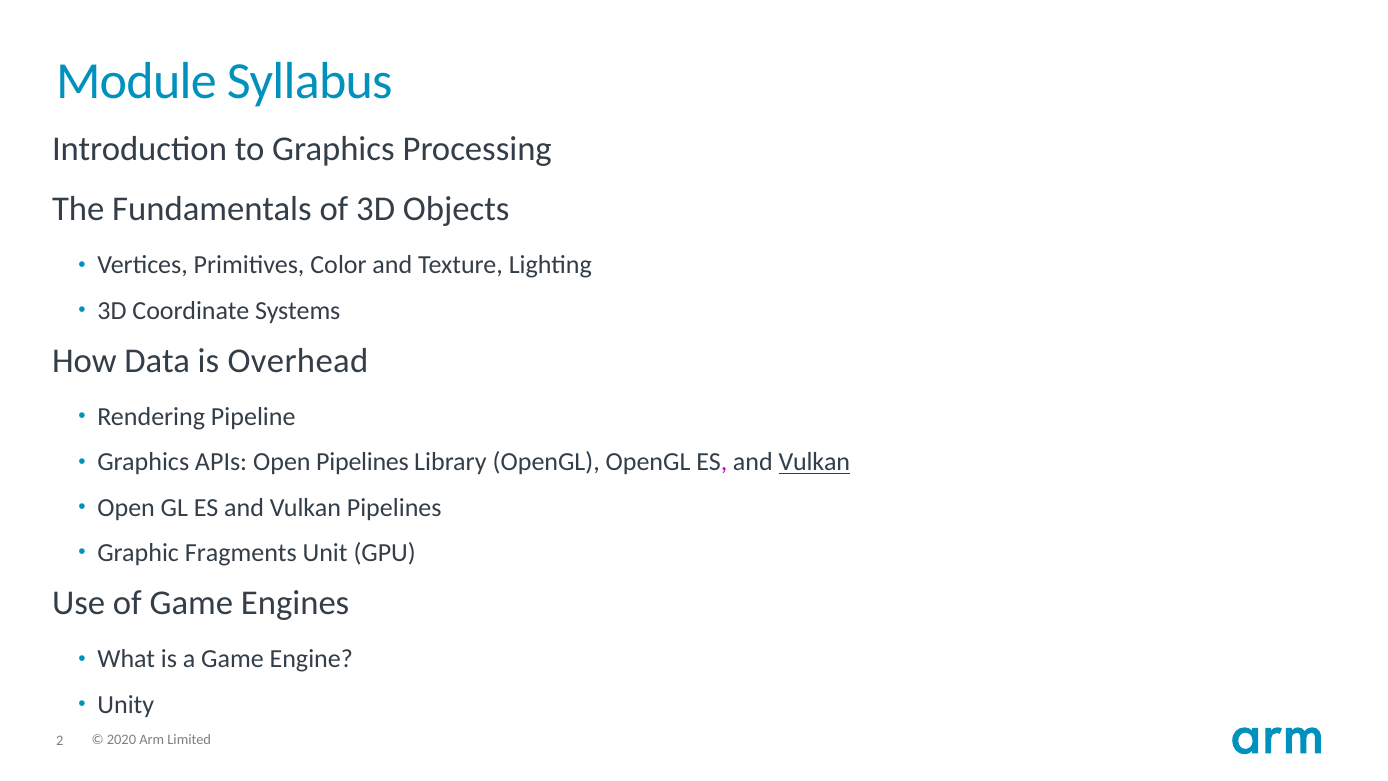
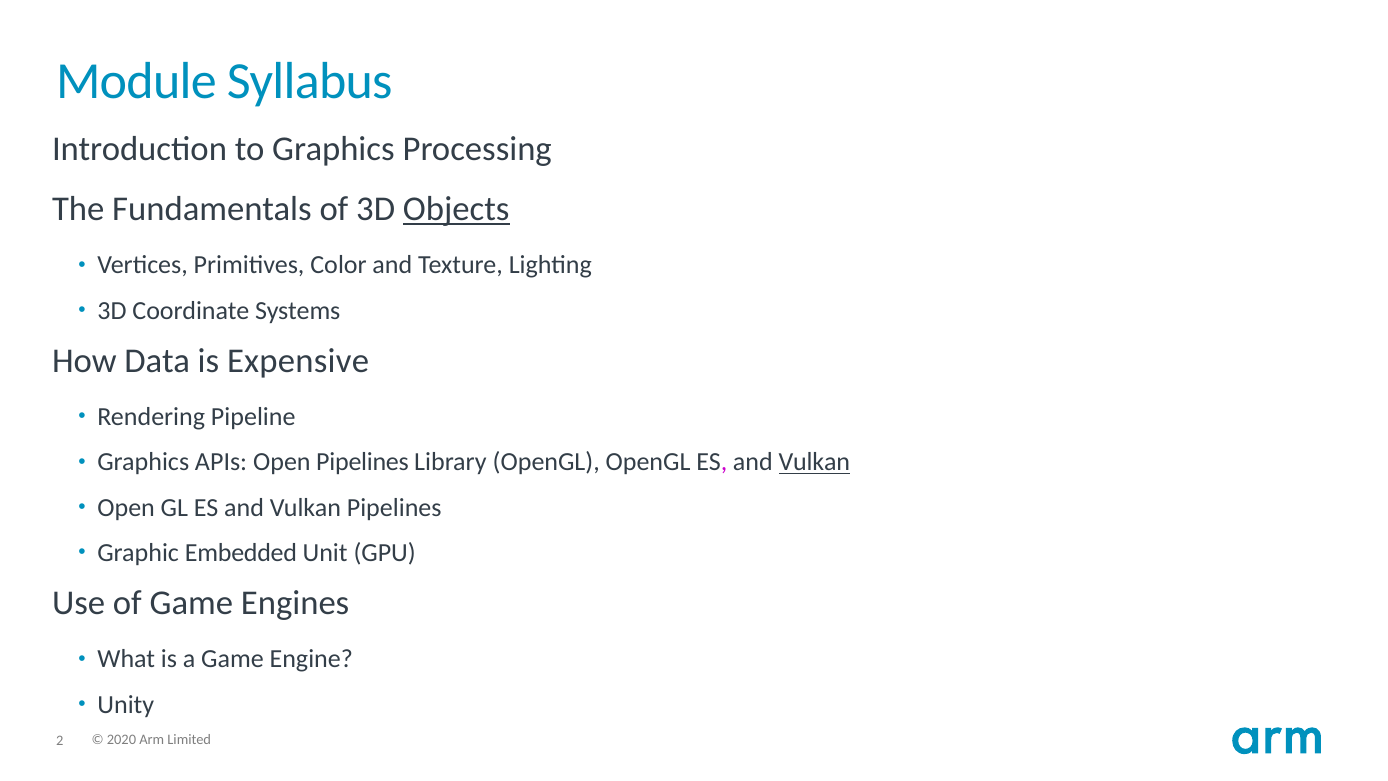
Objects underline: none -> present (456, 209)
Overhead: Overhead -> Expensive (298, 361)
Fragments: Fragments -> Embedded (241, 553)
